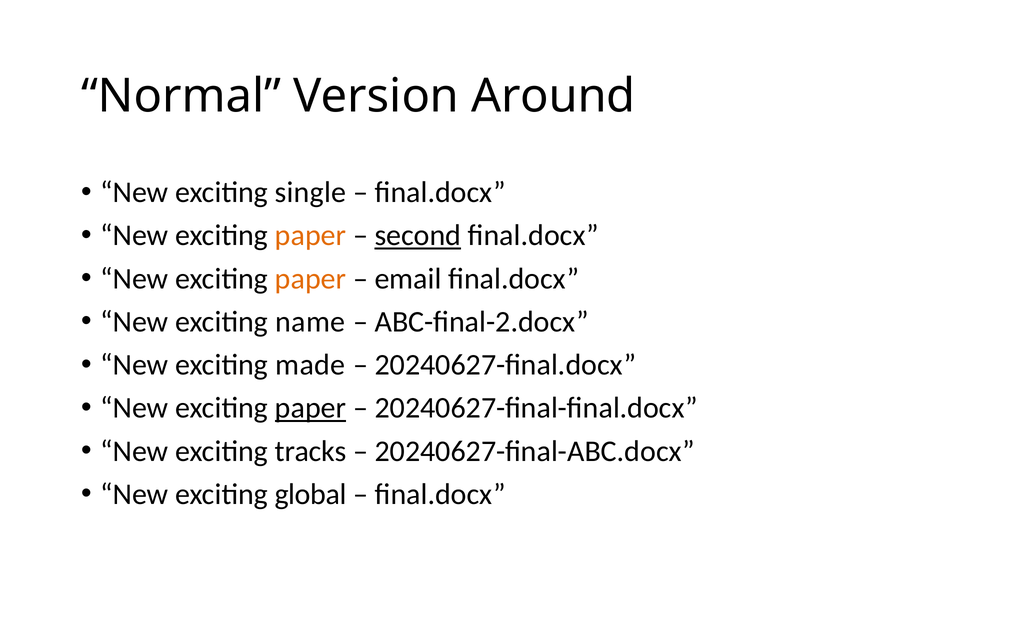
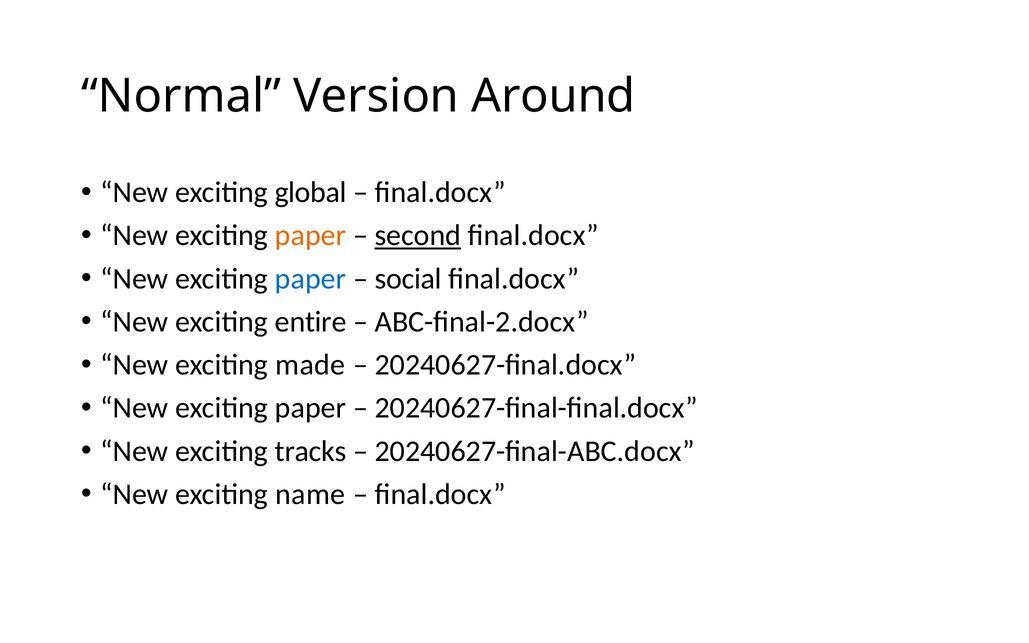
single: single -> global (311, 192)
paper colour: orange -> blue (311, 279)
email: email -> social (408, 279)
name: name -> entire (311, 322)
paper underline: present -> none (311, 408)
global: global -> name (310, 494)
